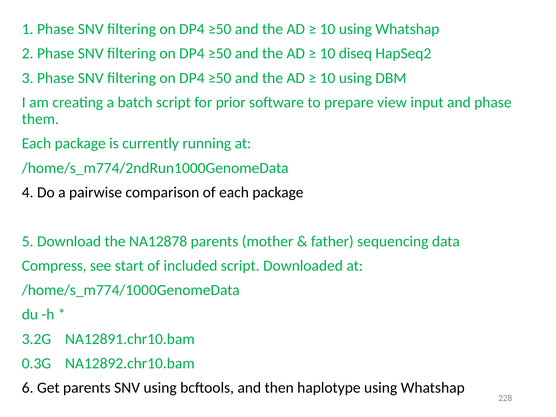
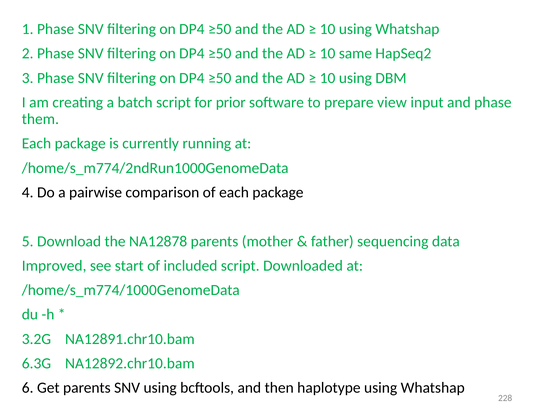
diseq: diseq -> same (355, 54)
Compress: Compress -> Improved (54, 266)
0.3G: 0.3G -> 6.3G (36, 363)
